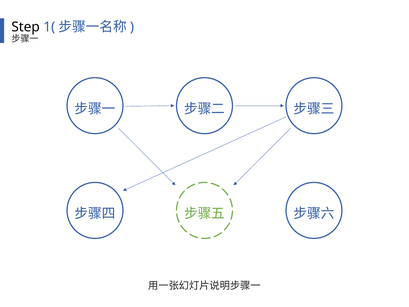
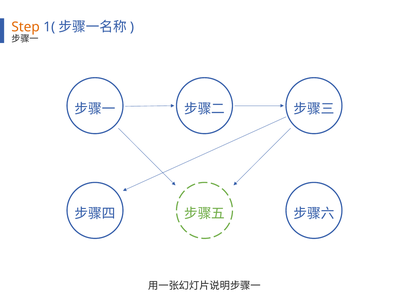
Step colour: black -> orange (26, 27)
